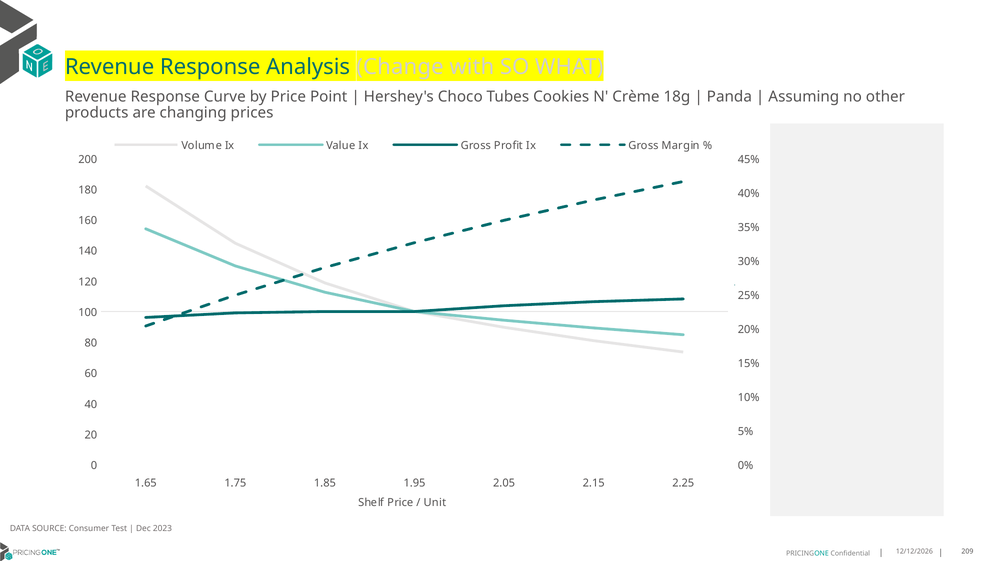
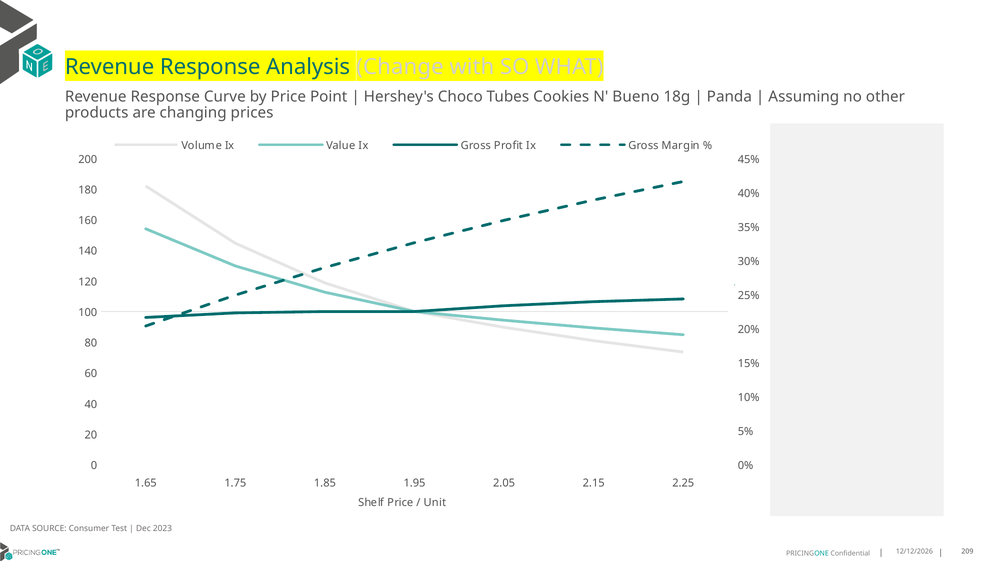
Crème: Crème -> Bueno (636, 97)
